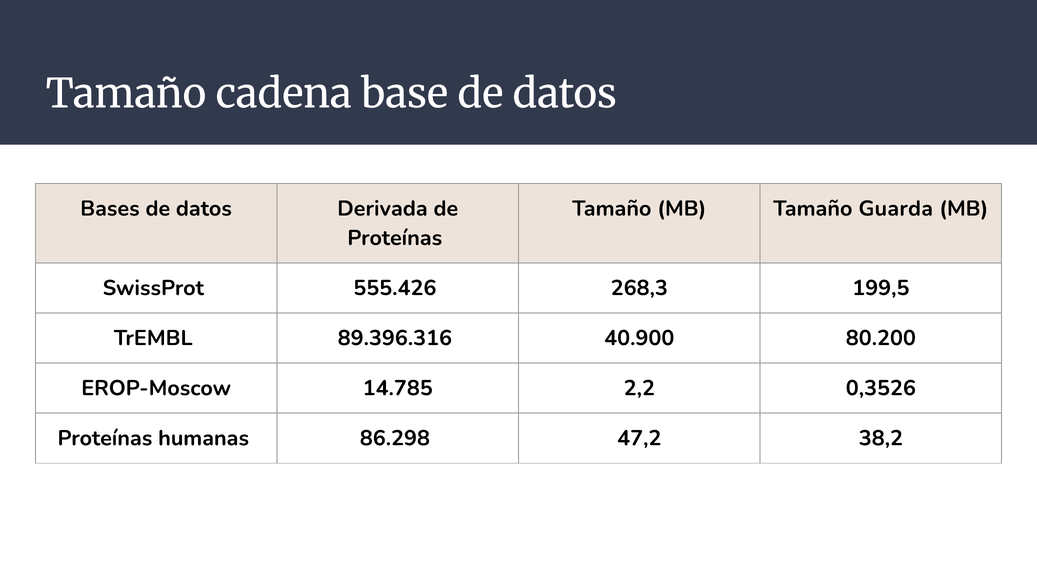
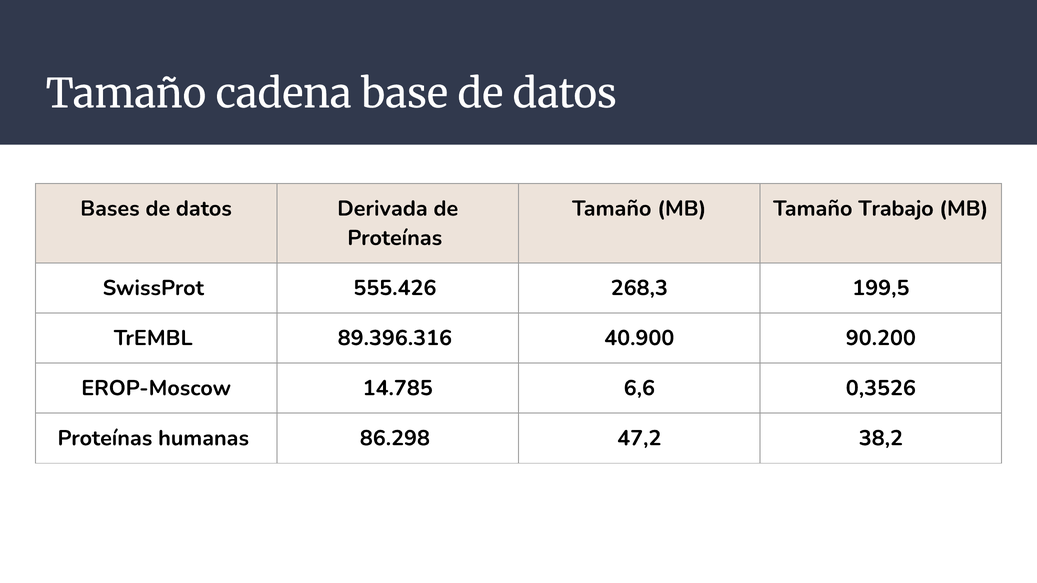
Guarda: Guarda -> Trabajo (896, 209)
80.200: 80.200 -> 90.200 (881, 338)
2,2: 2,2 -> 6,6 (639, 388)
